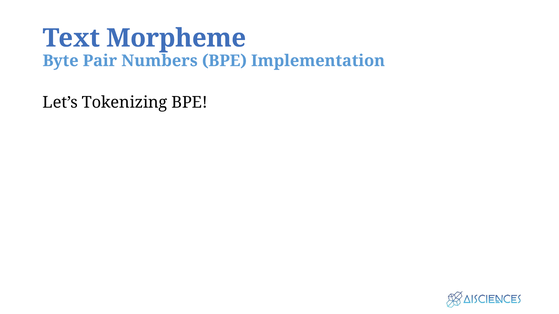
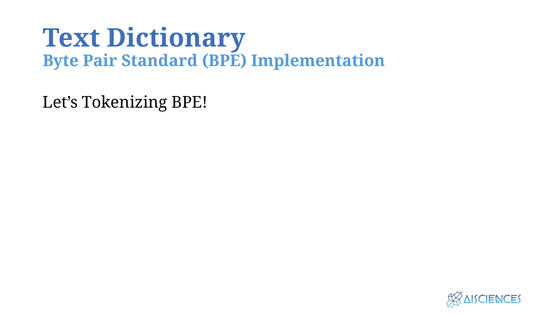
Morpheme: Morpheme -> Dictionary (176, 38)
Numbers: Numbers -> Standard (160, 61)
